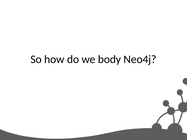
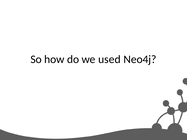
body: body -> used (109, 59)
